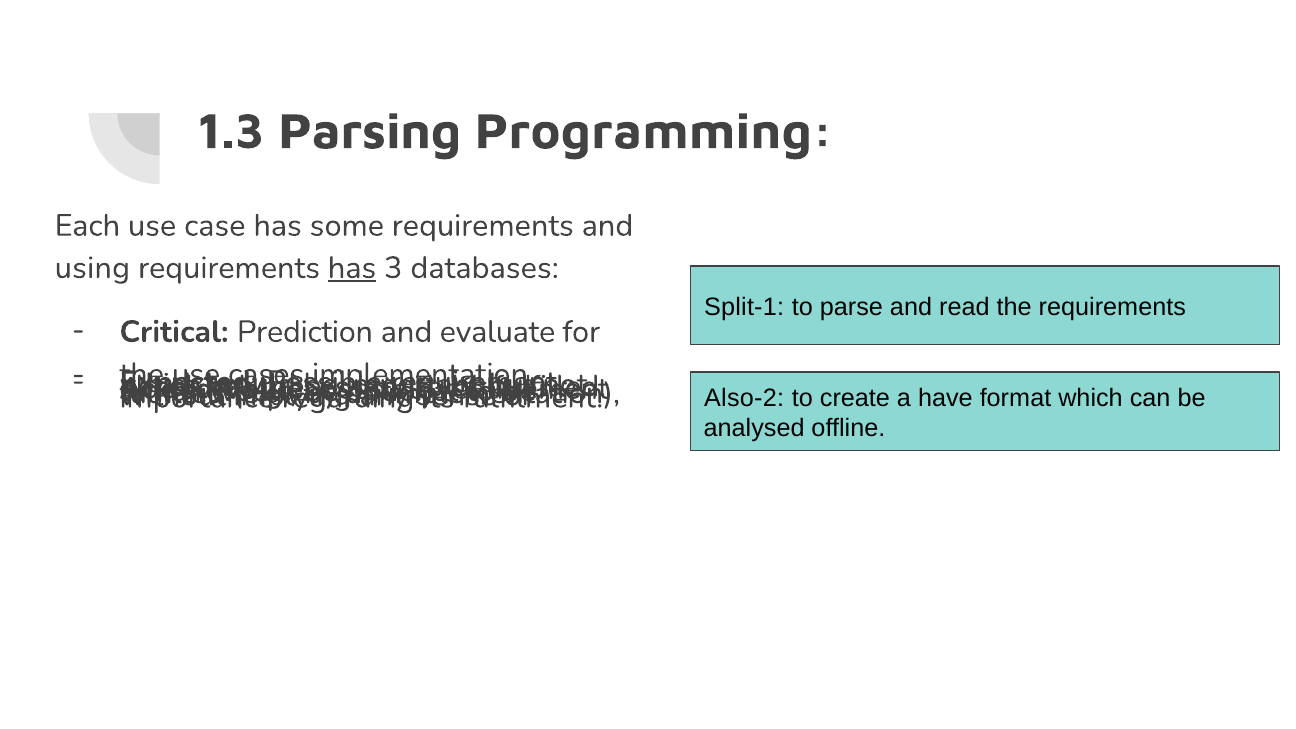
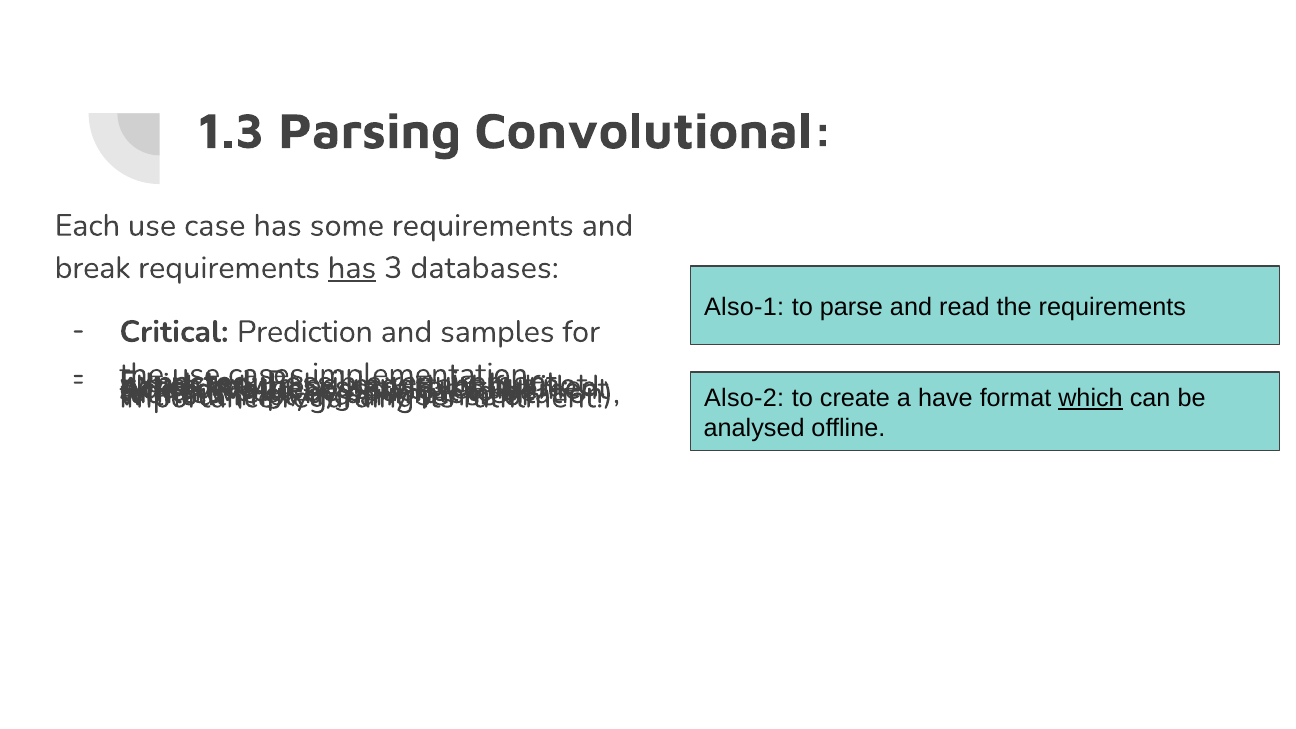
Programming: Programming -> Convolutional (654, 131)
using: using -> break (93, 268)
Split-1: Split-1 -> Also-1 (744, 307)
evaluate: evaluate -> samples (497, 332)
which underline: none -> present (1091, 398)
